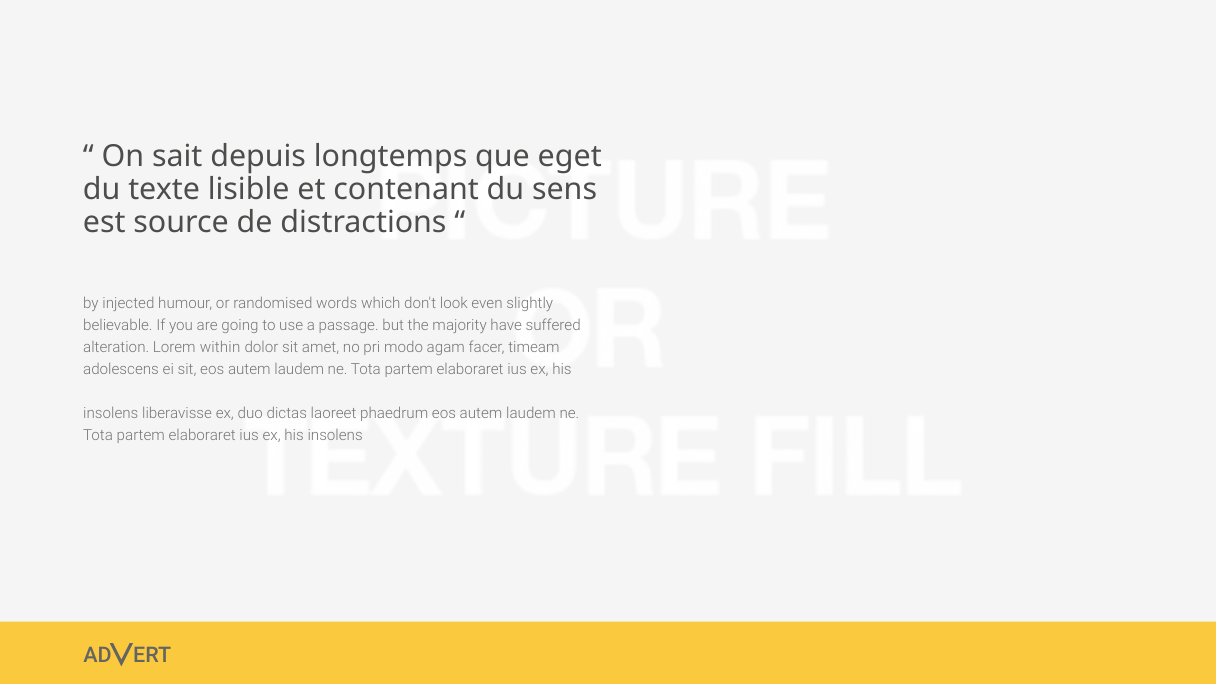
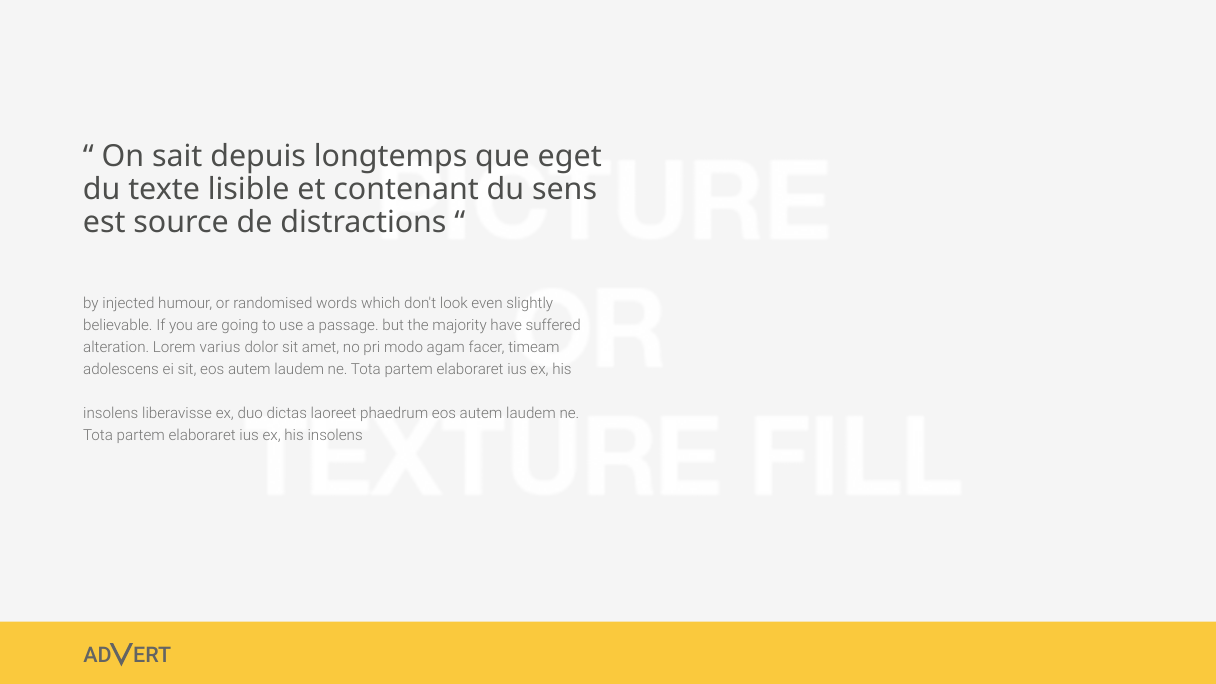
within: within -> varius (220, 348)
